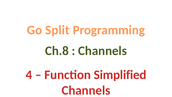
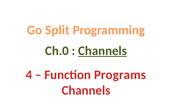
Ch.8: Ch.8 -> Ch.0 (57, 51)
Channels underline: none -> present (103, 51)
Simplified: Simplified -> Programs (120, 75)
